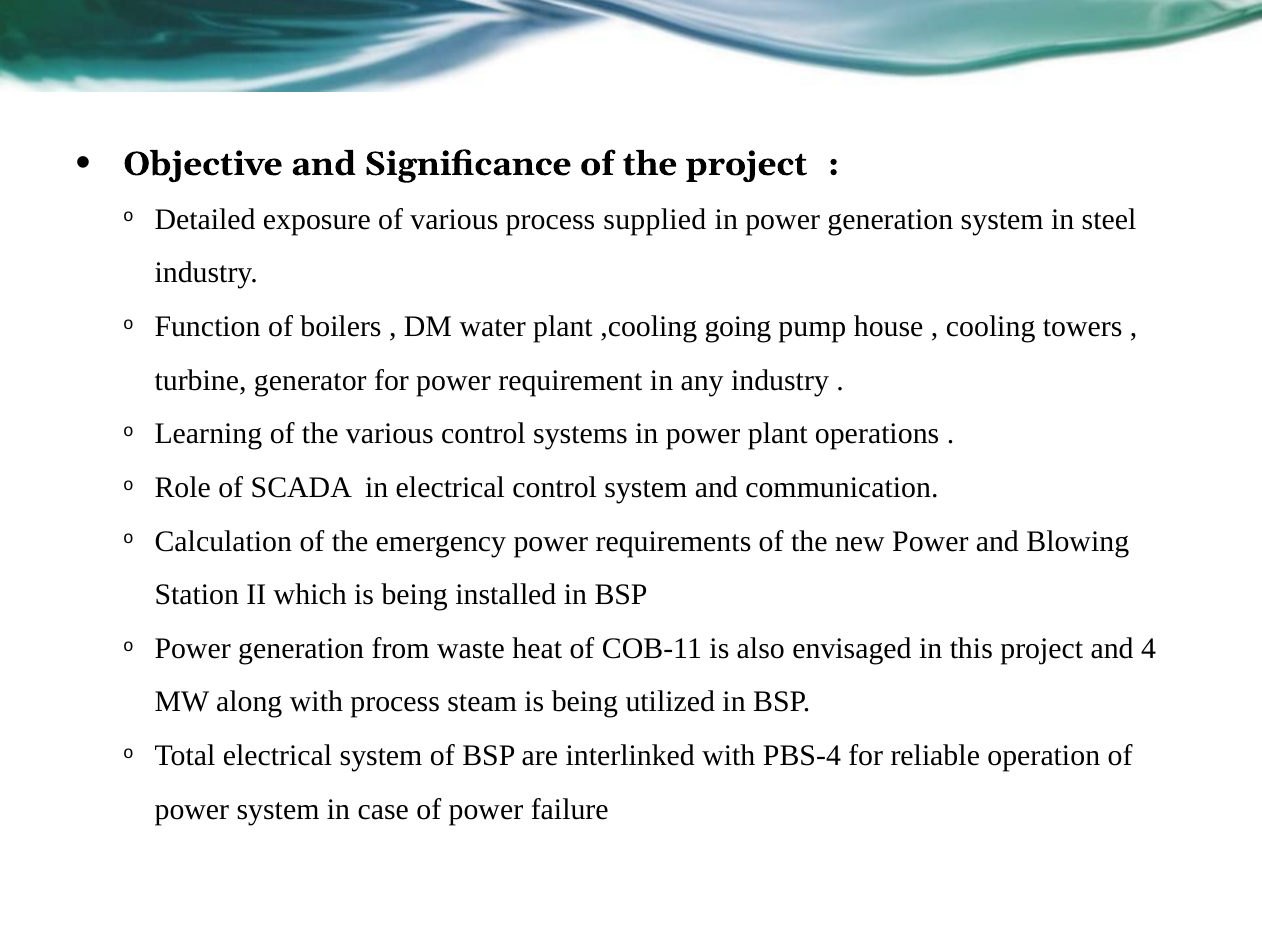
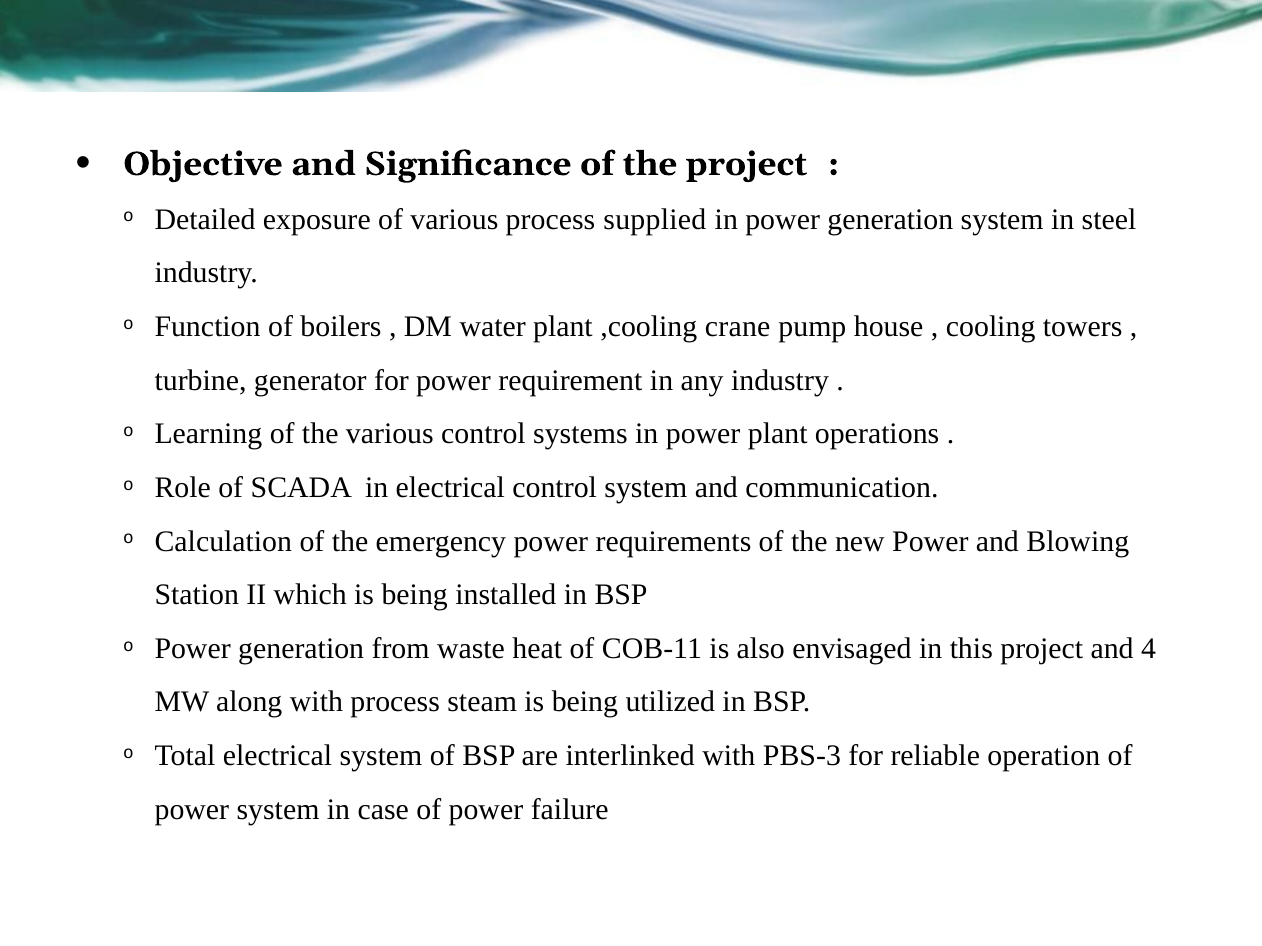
going: going -> crane (738, 327)
PBS-4: PBS-4 -> PBS-3 (802, 756)
